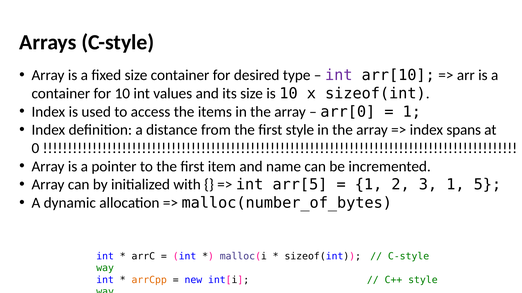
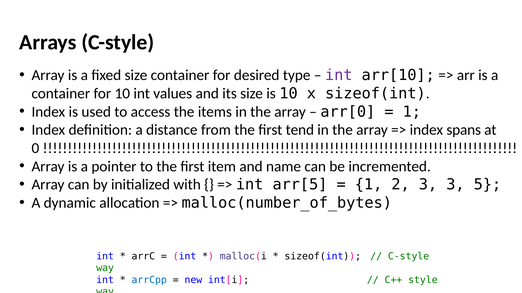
first style: style -> tend (300, 130)
3 1: 1 -> 3 (455, 185)
arrCpp colour: orange -> blue (149, 280)
